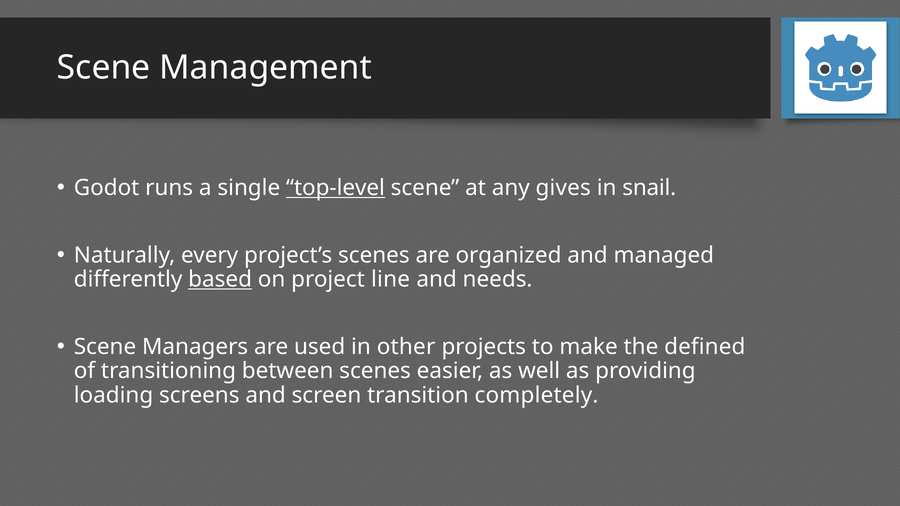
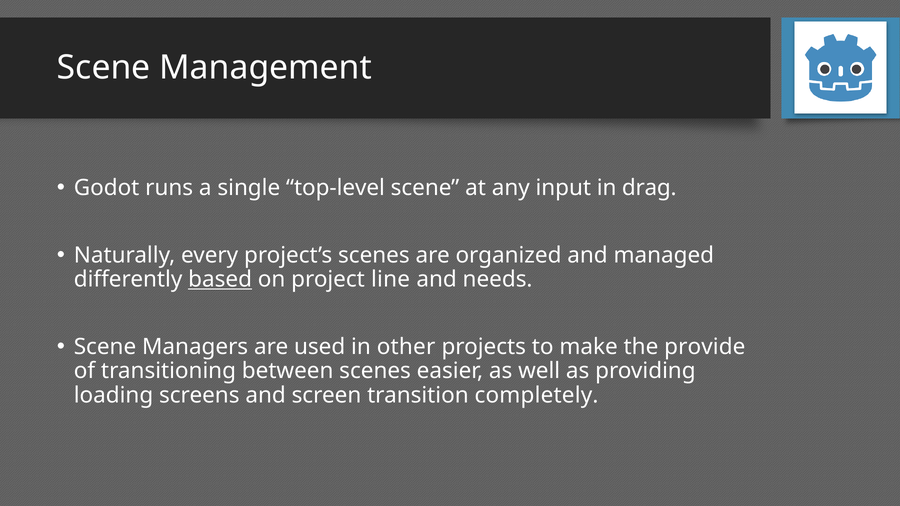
top-level underline: present -> none (335, 188)
gives: gives -> input (563, 188)
snail: snail -> drag (649, 188)
defined: defined -> provide (705, 347)
